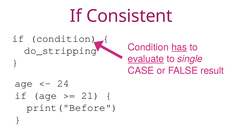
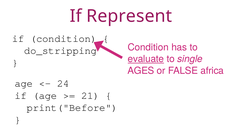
Consistent: Consistent -> Represent (129, 16)
has underline: present -> none (179, 47)
CASE: CASE -> AGES (141, 71)
result: result -> africa (212, 71)
